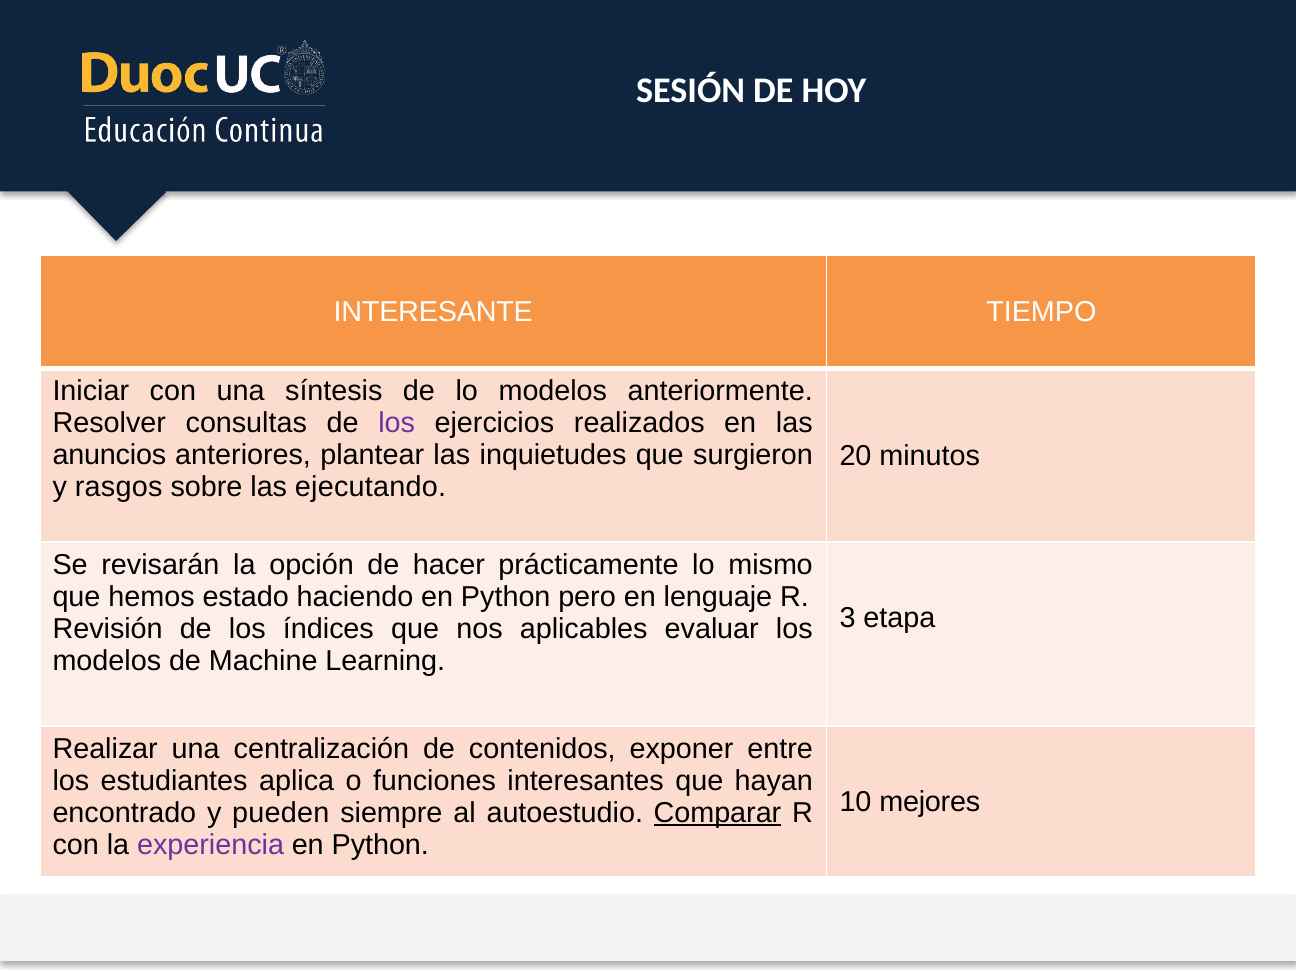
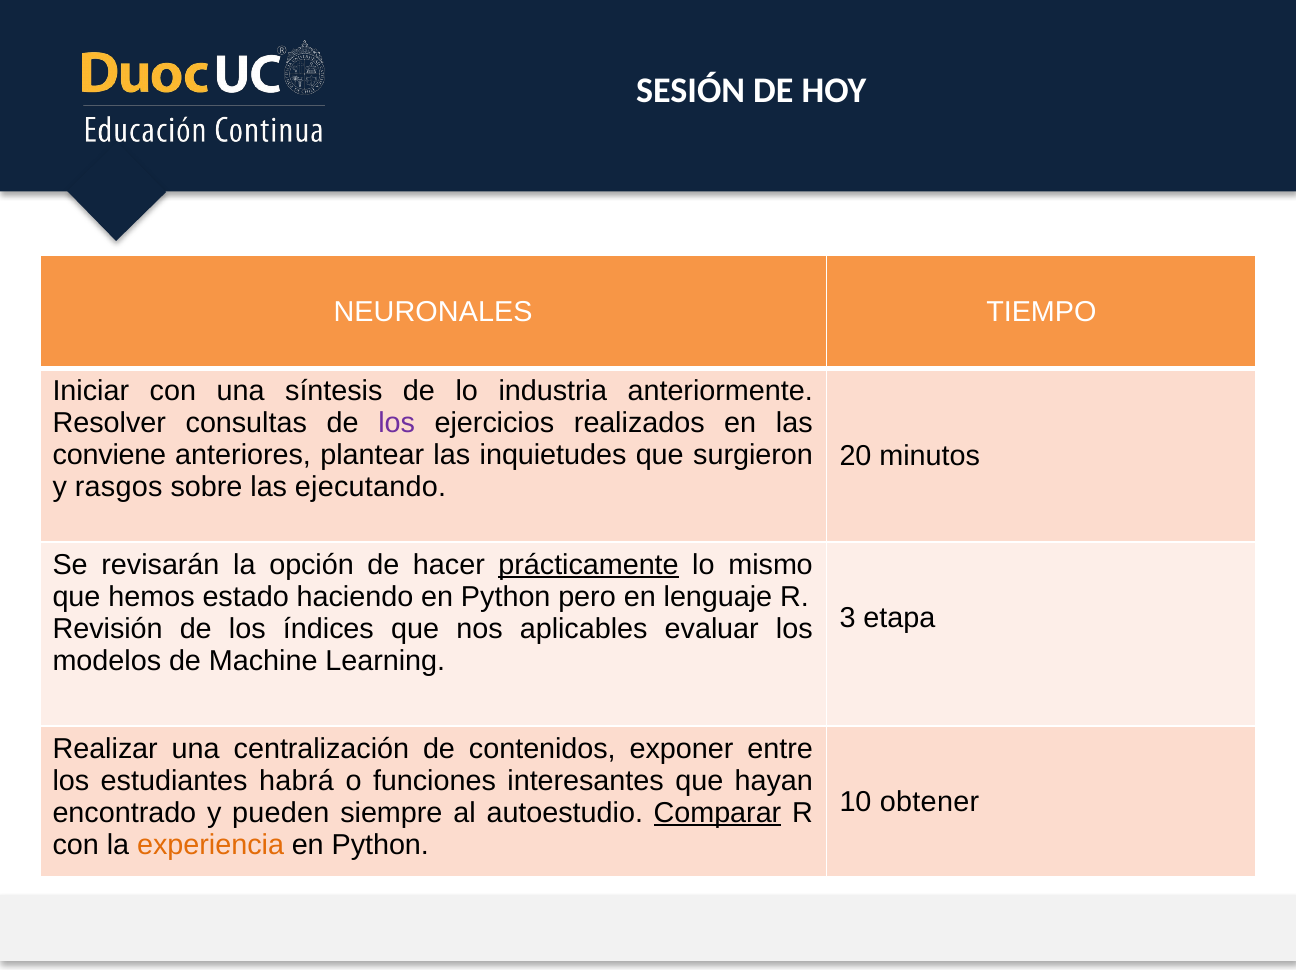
INTERESANTE: INTERESANTE -> NEURONALES (433, 312)
lo modelos: modelos -> industria (553, 391)
anuncios: anuncios -> conviene (109, 455)
prácticamente underline: none -> present (589, 565)
aplica: aplica -> habrá (297, 781)
mejores: mejores -> obtener (930, 802)
experiencia colour: purple -> orange (211, 845)
